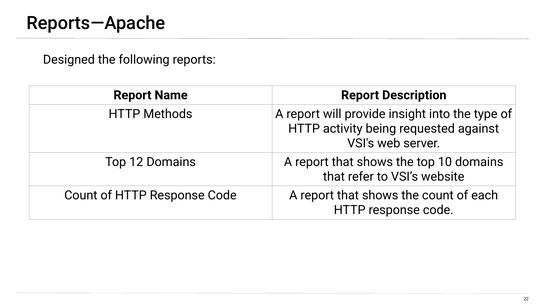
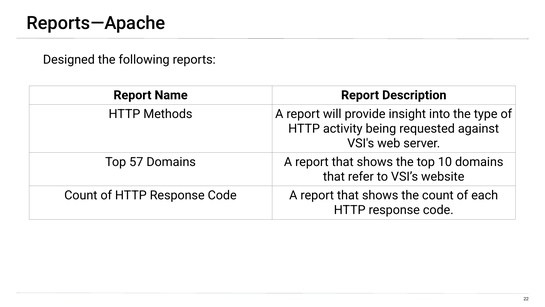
12: 12 -> 57 (136, 162)
